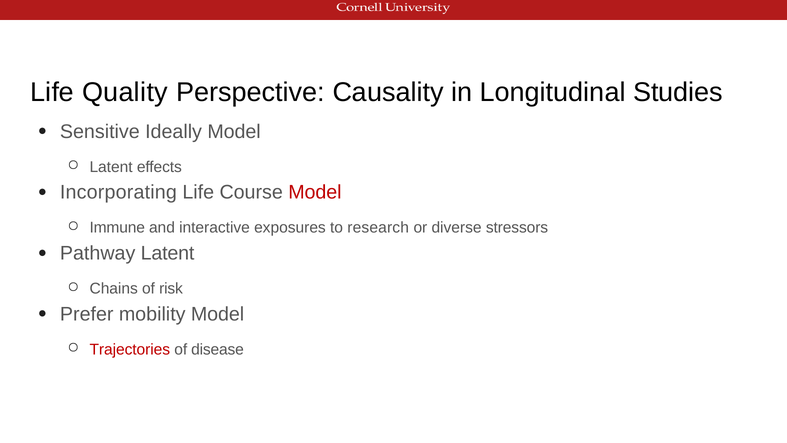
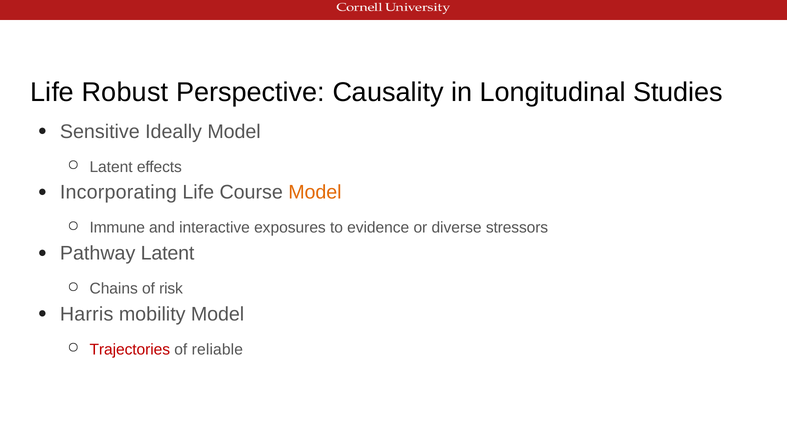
Quality: Quality -> Robust (125, 92)
Model colour: red -> orange (315, 192)
research: research -> evidence (378, 228)
Prefer: Prefer -> Harris (87, 314)
disease: disease -> reliable (217, 349)
